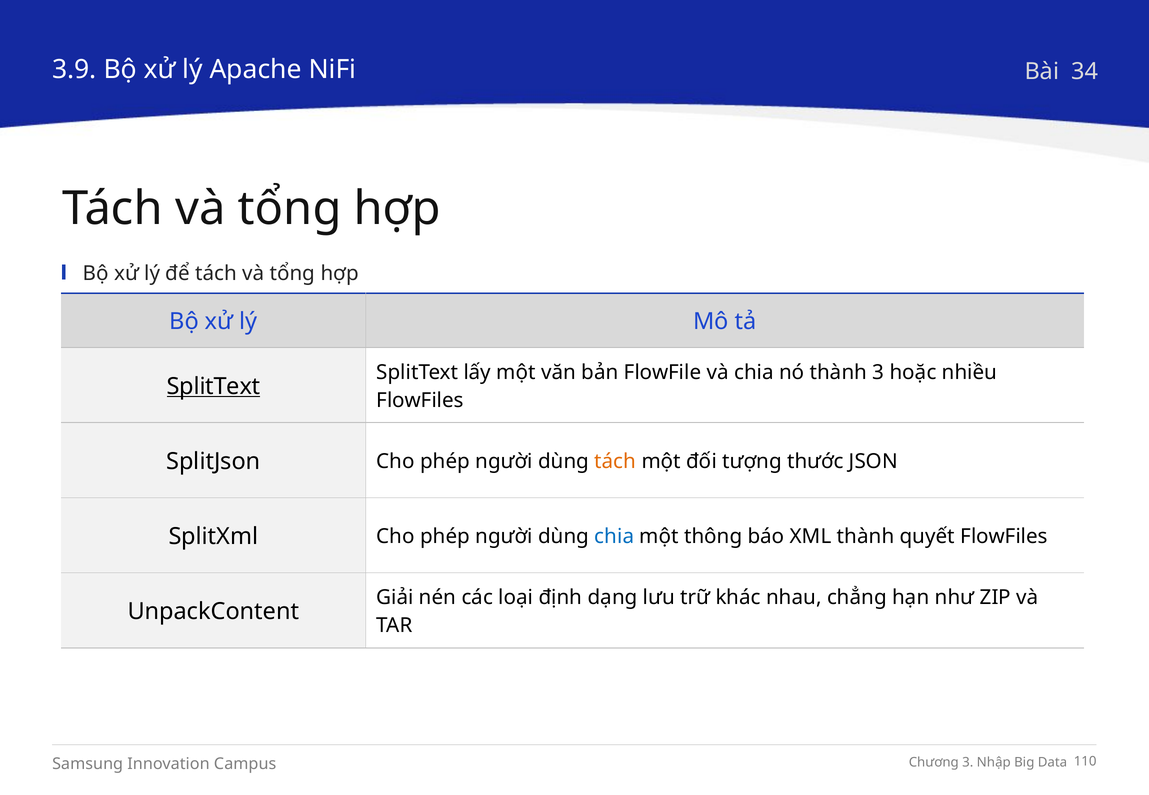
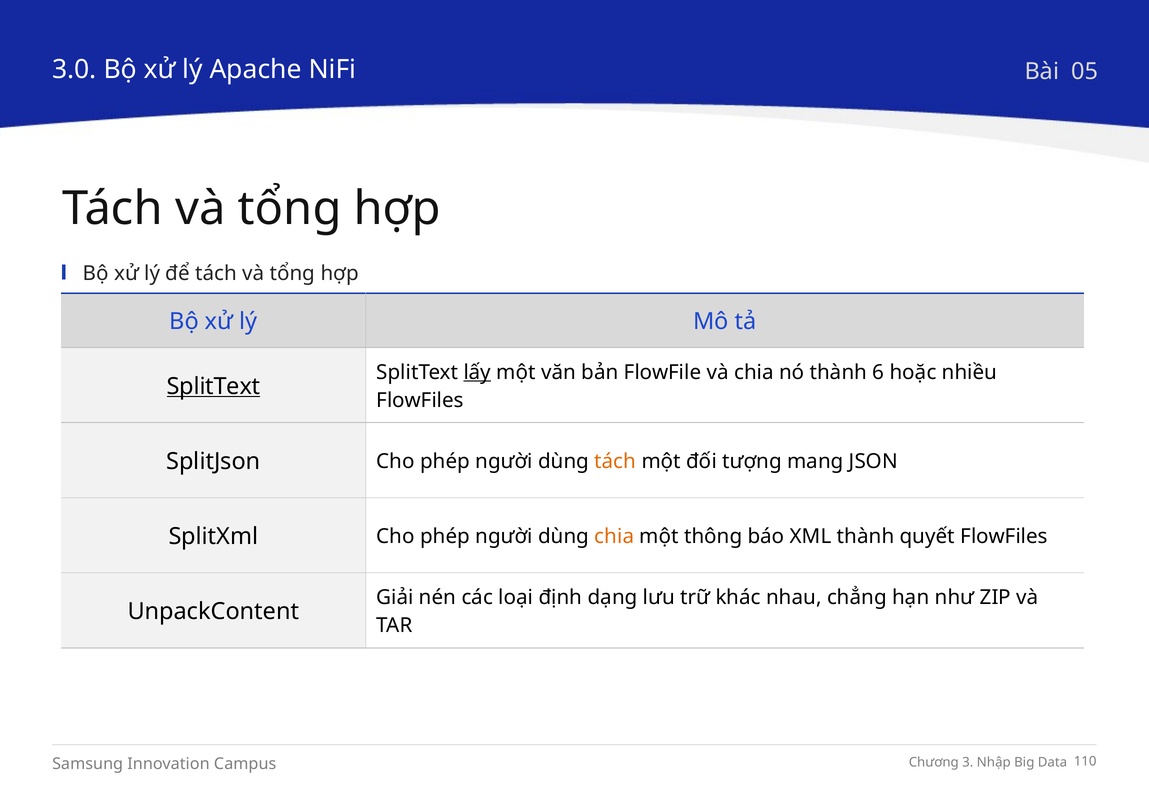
3.9: 3.9 -> 3.0 (74, 70)
34: 34 -> 05 (1085, 72)
lấy underline: none -> present (477, 372)
thành 3: 3 -> 6 (878, 372)
thước: thước -> mang (815, 462)
chia colour: blue -> orange (614, 537)
